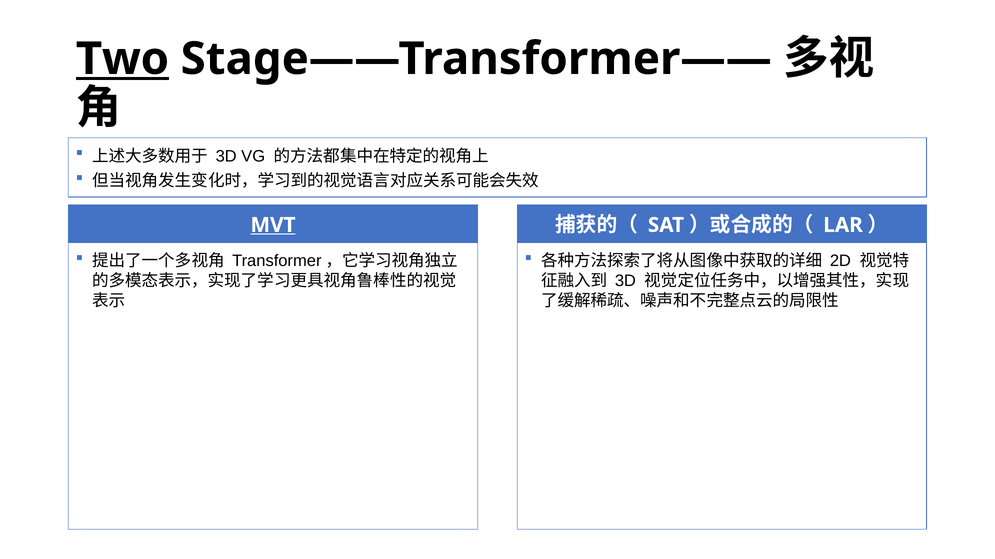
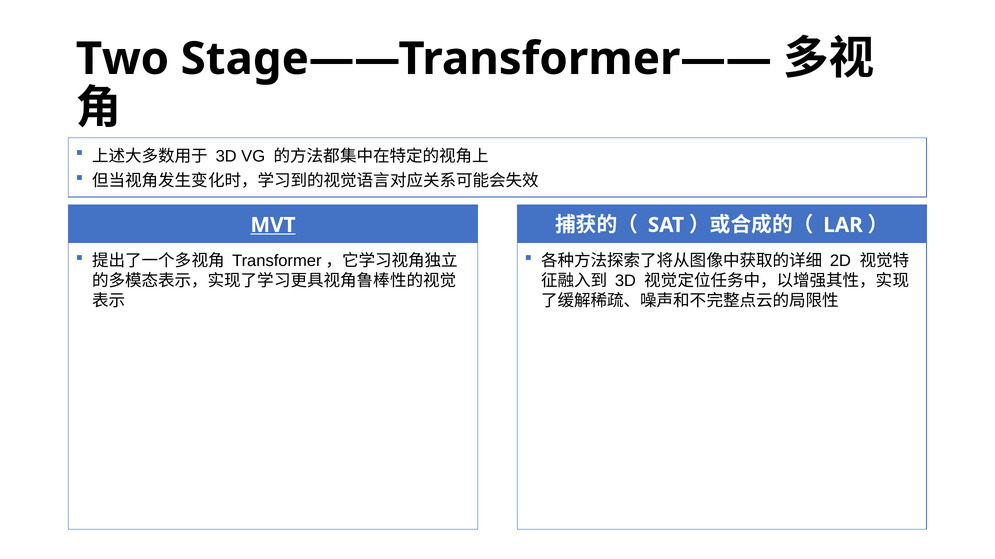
Two underline: present -> none (122, 59)
